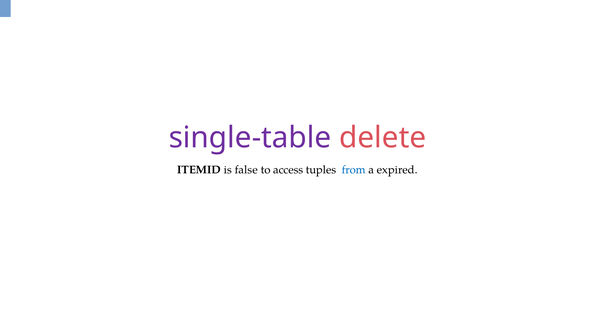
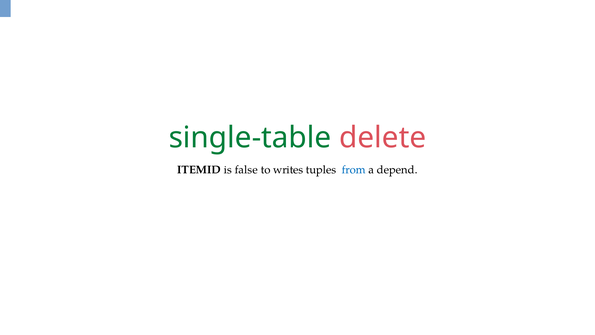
single-table colour: purple -> green (250, 137)
access: access -> writes (288, 170)
expired: expired -> depend (397, 170)
